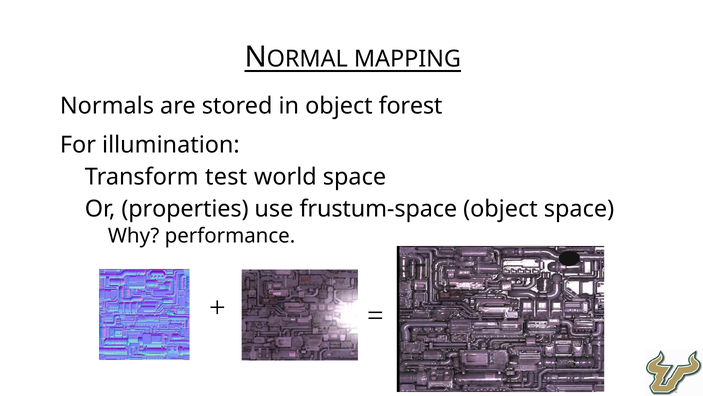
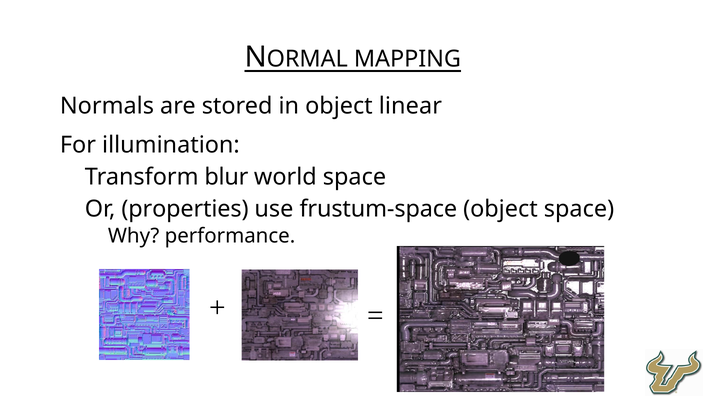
forest: forest -> linear (410, 106)
test: test -> blur (226, 177)
